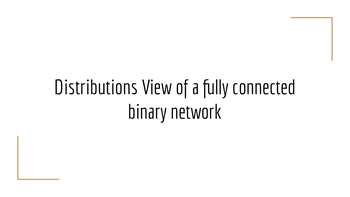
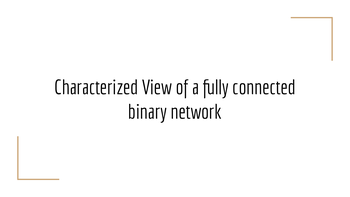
Distributions: Distributions -> Characterized (96, 88)
